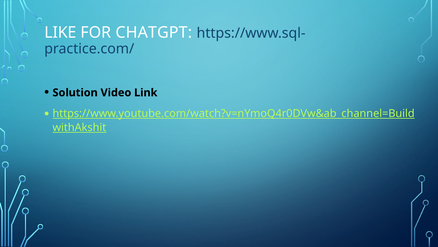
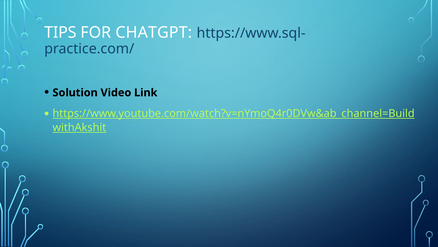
LIKE: LIKE -> TIPS (60, 33)
